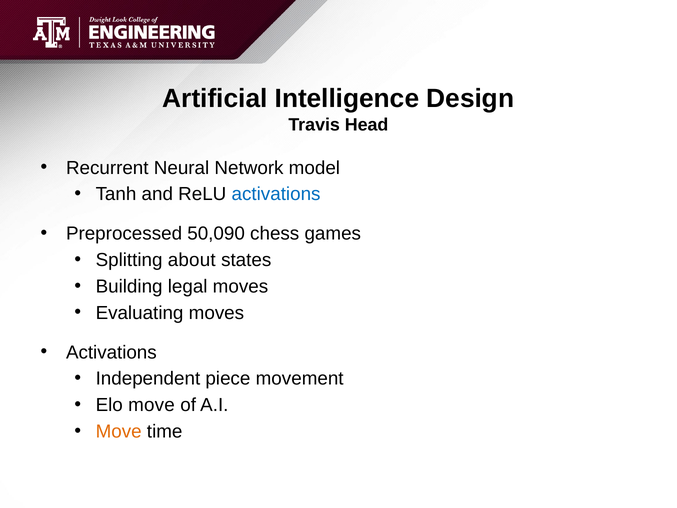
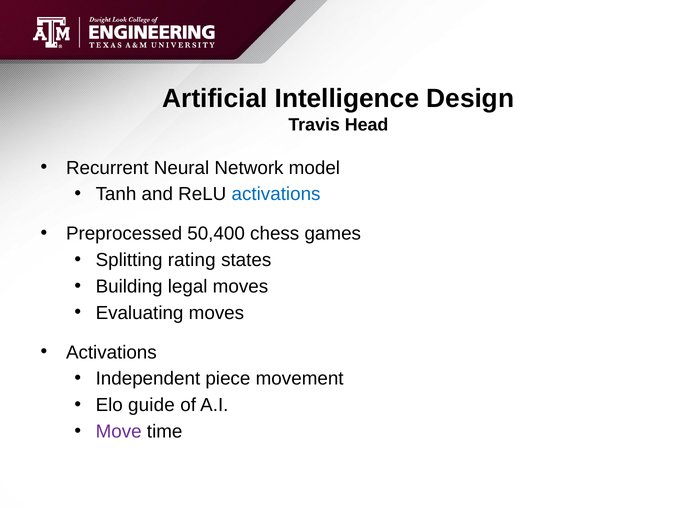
50,090: 50,090 -> 50,400 (216, 234)
about: about -> rating (192, 260)
Elo move: move -> guide (151, 405)
Move colour: orange -> purple (119, 431)
